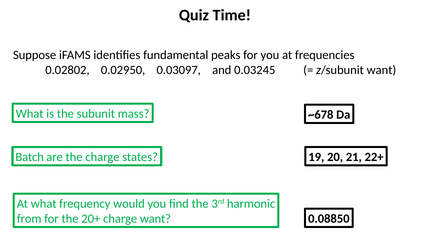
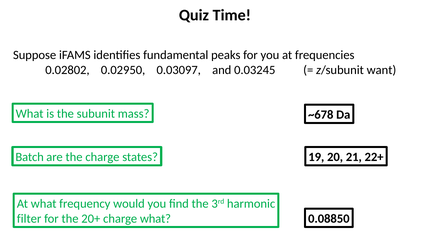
from: from -> filter (29, 219)
charge want: want -> what (155, 219)
